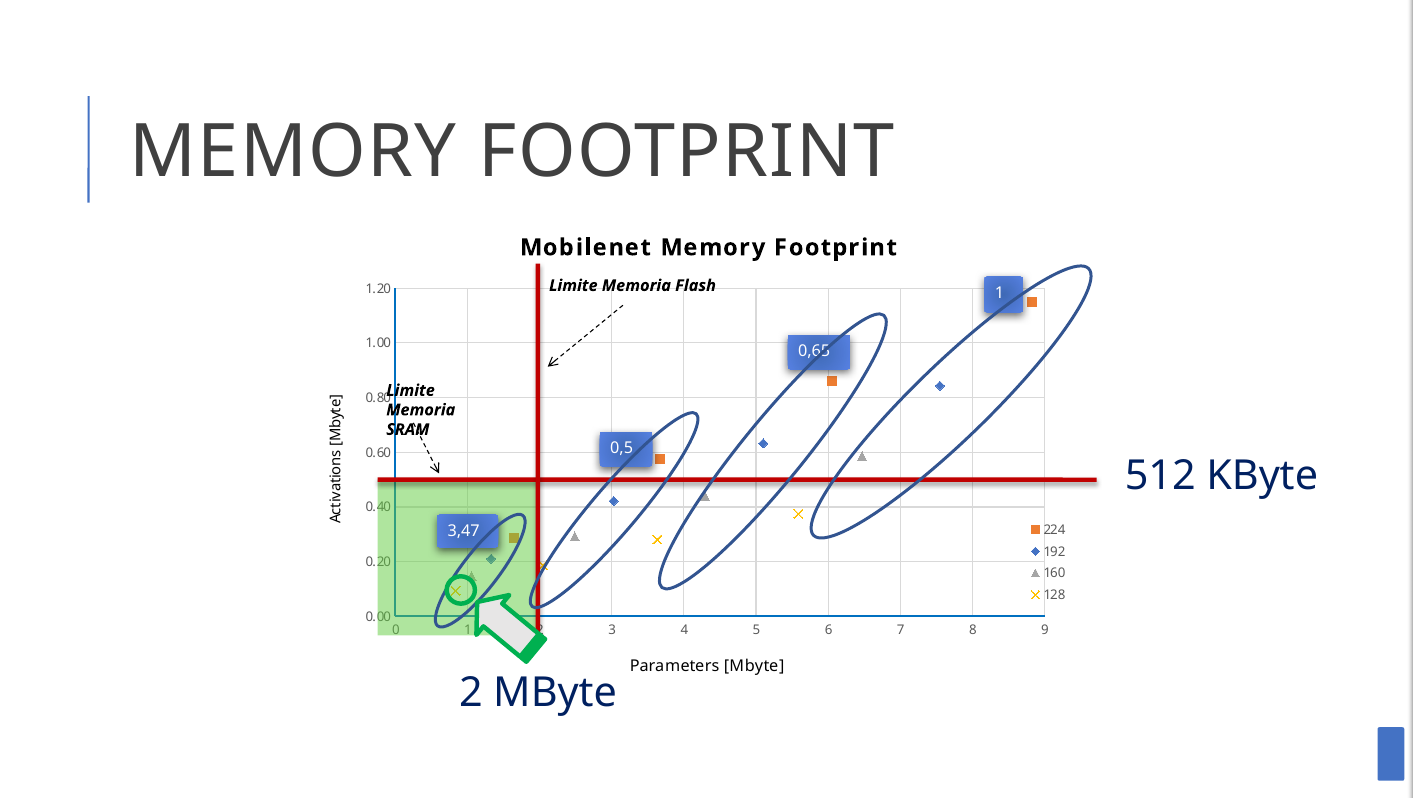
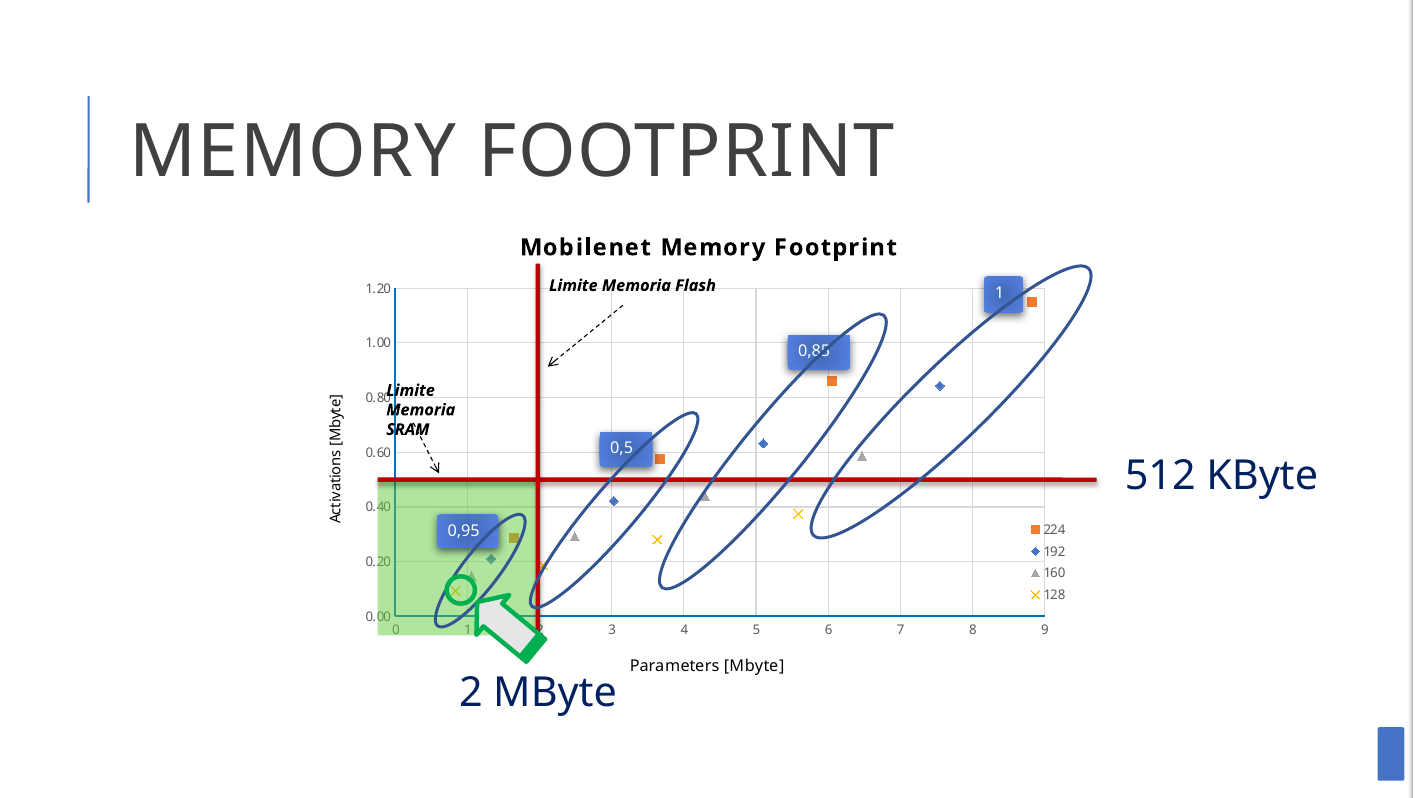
0,65: 0,65 -> 0,85 (814, 351)
3,47: 3,47 -> 0,95 (464, 531)
